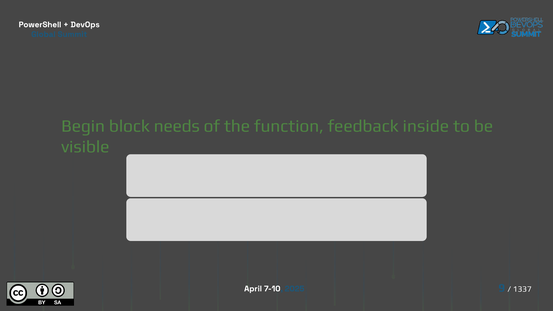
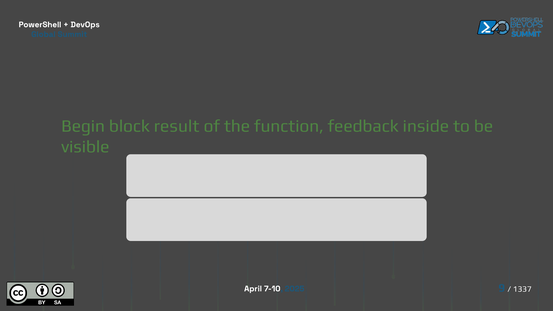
needs: needs -> result (177, 126)
